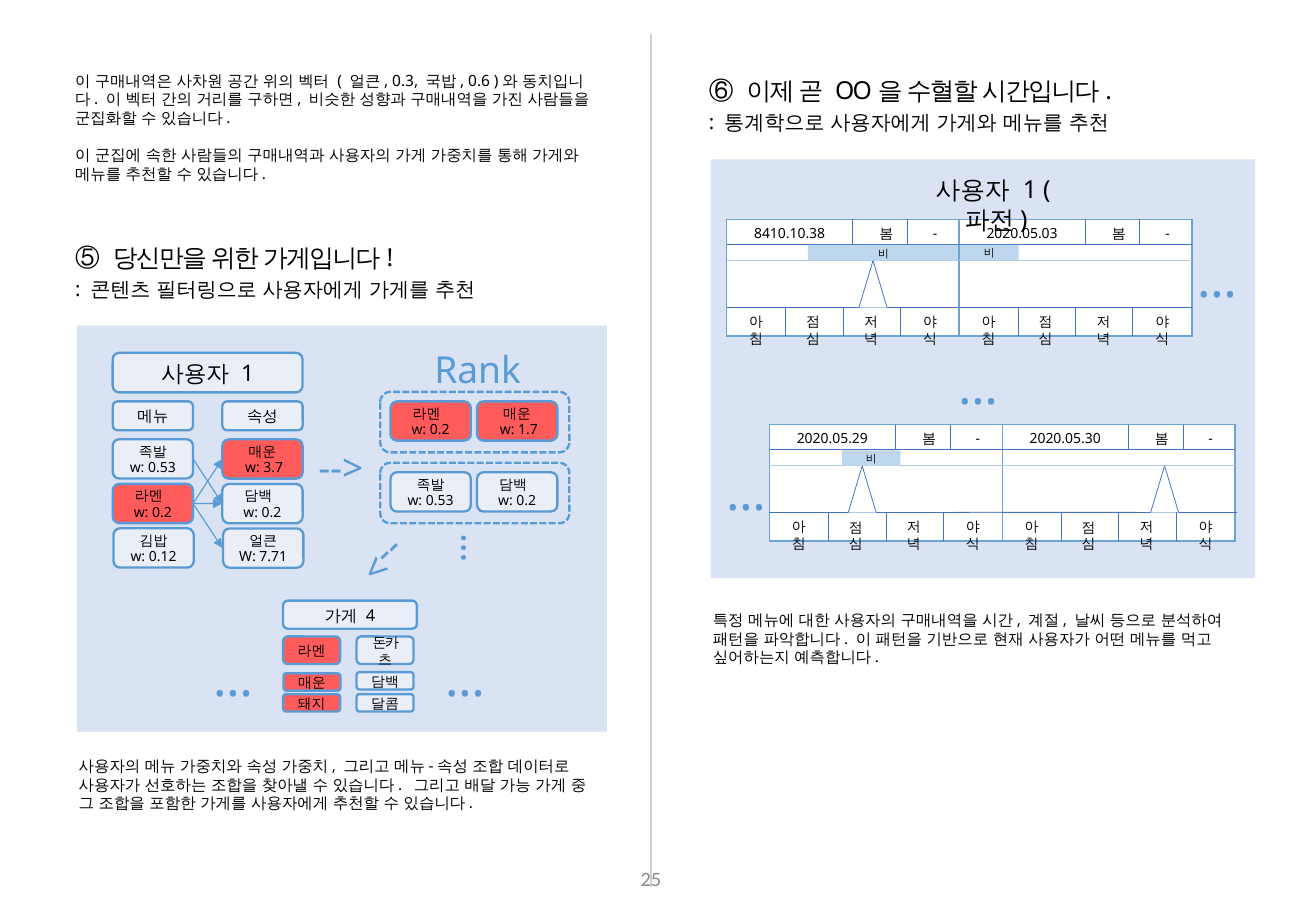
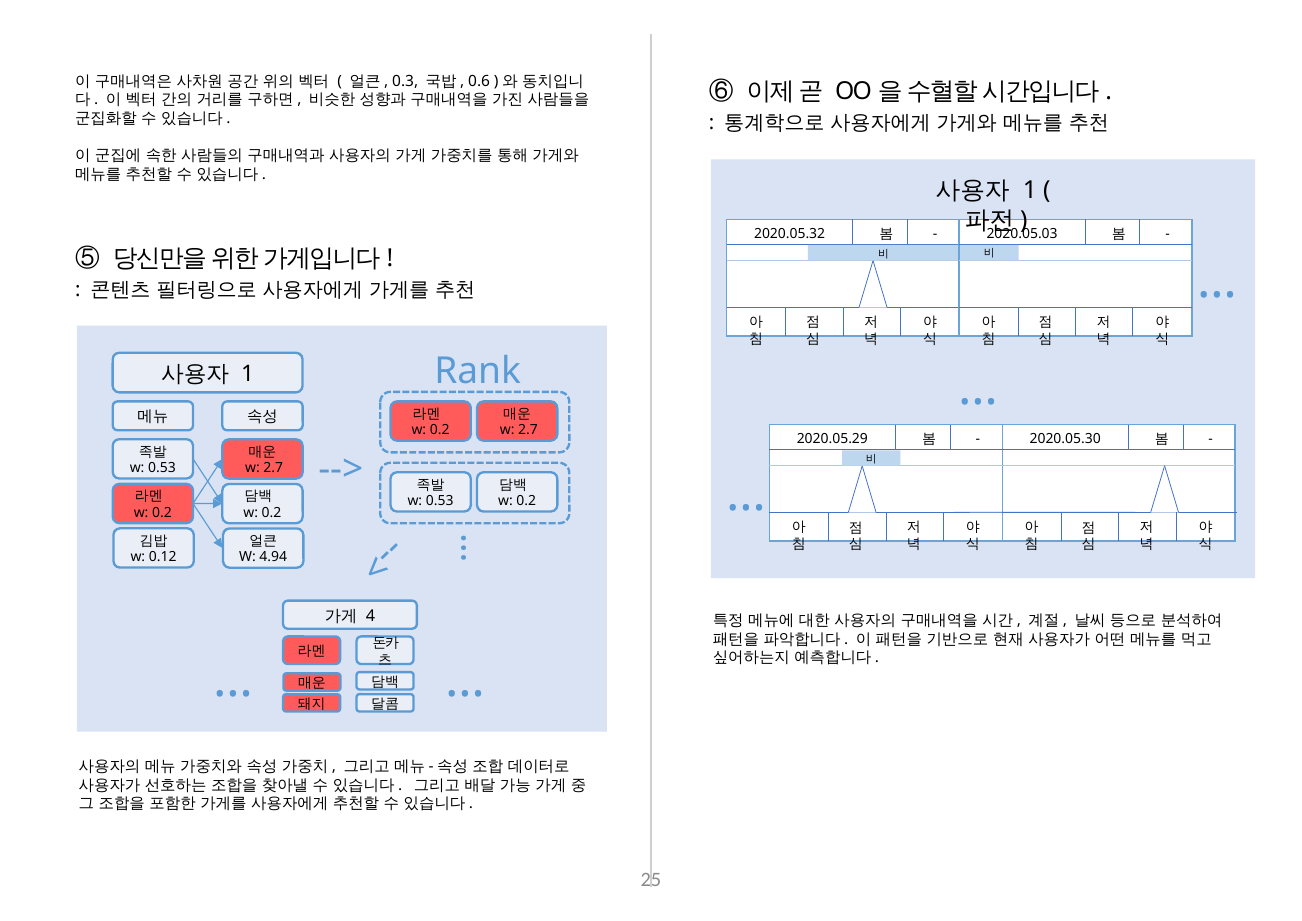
8410.10.38: 8410.10.38 -> 2020.05.32 (790, 234)
1.7: 1.7 -> 2.7 (528, 430)
3.7: 3.7 -> 2.7 (273, 468)
7.71: 7.71 -> 4.94 (273, 557)
